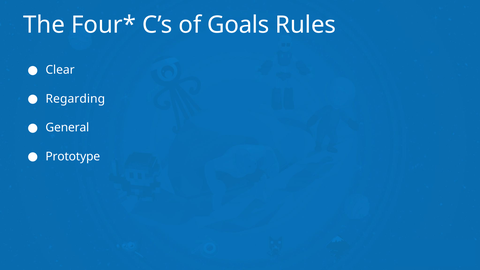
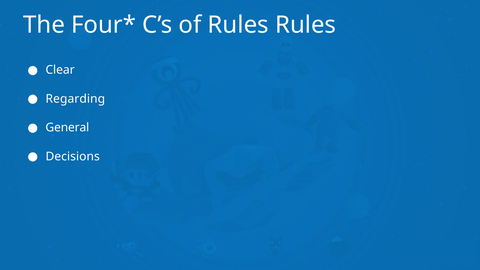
of Goals: Goals -> Rules (238, 25)
Prototype: Prototype -> Decisions (73, 156)
